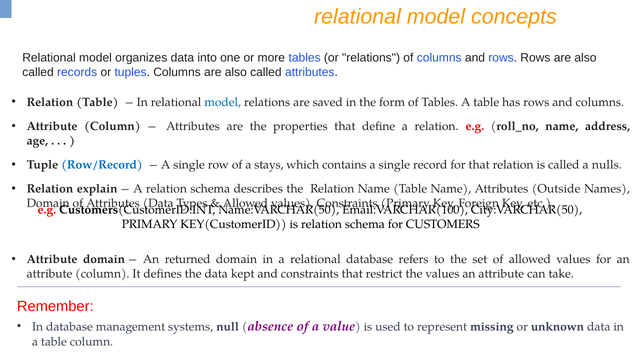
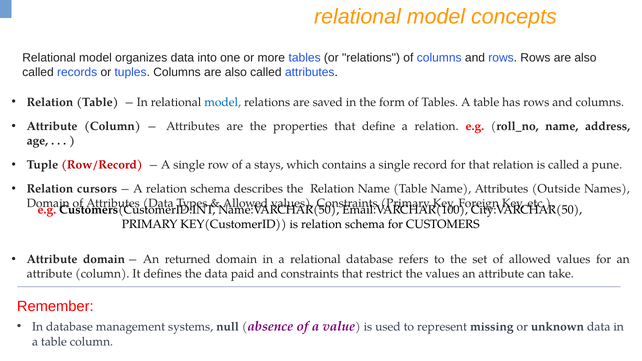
Row/Record colour: blue -> red (102, 165)
nulls: nulls -> pune (607, 165)
explain: explain -> cursors (97, 189)
kept: kept -> paid (243, 274)
